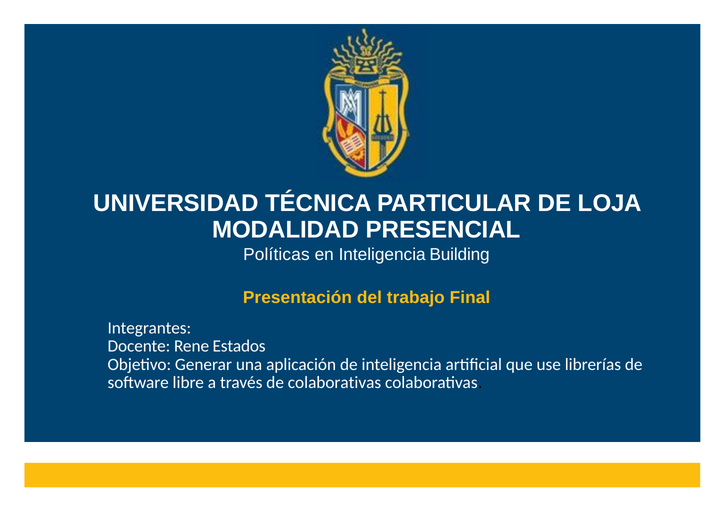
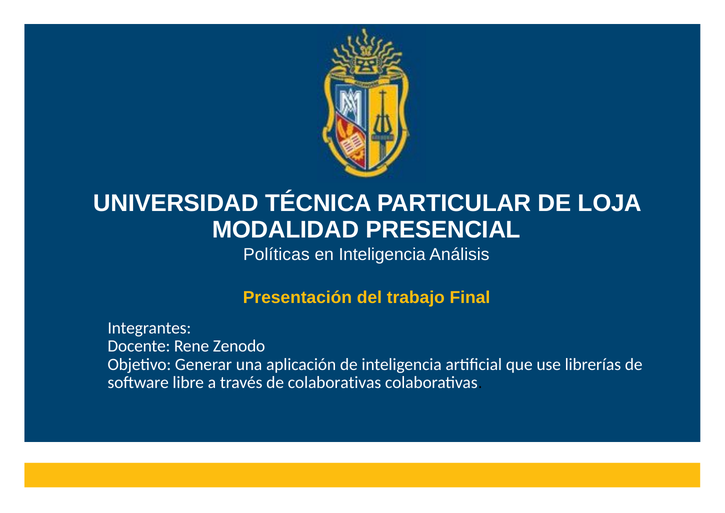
Building: Building -> Análisis (459, 254)
Estados: Estados -> Zenodo (239, 346)
